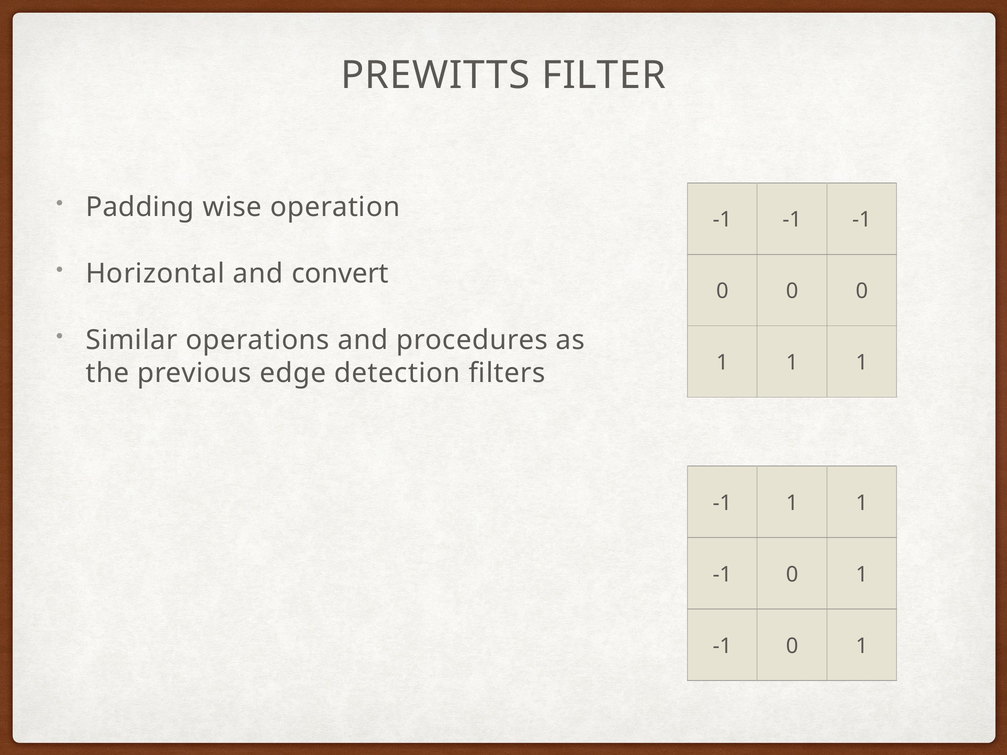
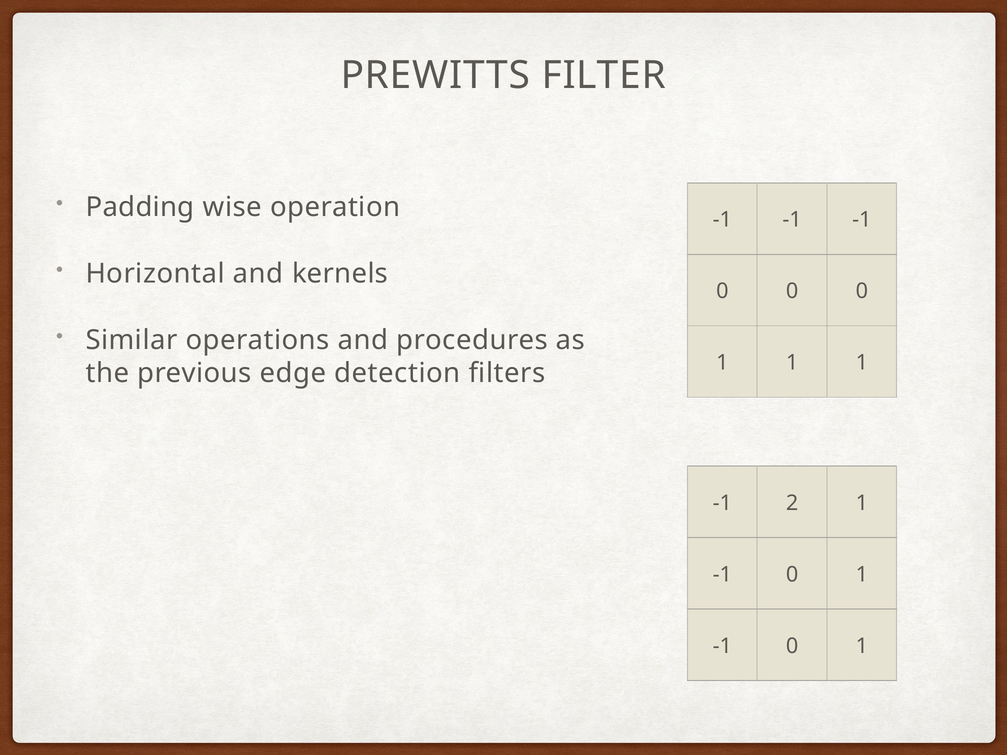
convert: convert -> kernels (340, 274)
-1 1: 1 -> 2 (792, 503)
